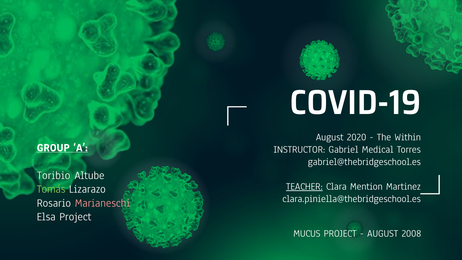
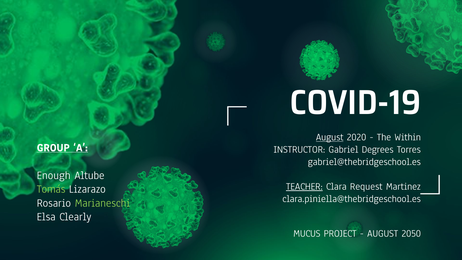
August underline: none -> present (330, 137)
Medical: Medical -> Degrees (378, 149)
Toribio: Toribio -> Enough (54, 175)
Mention: Mention -> Request (366, 186)
Marianeschi colour: pink -> light green (102, 203)
Elsa Project: Project -> Clearly (75, 217)
2008: 2008 -> 2050 (411, 233)
